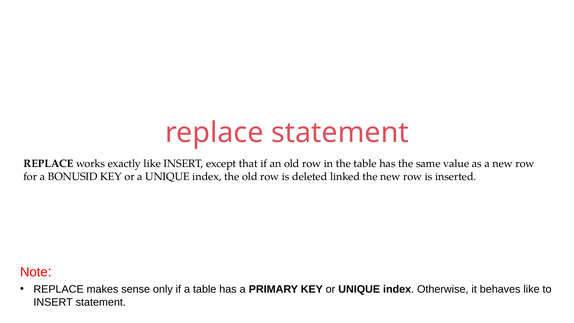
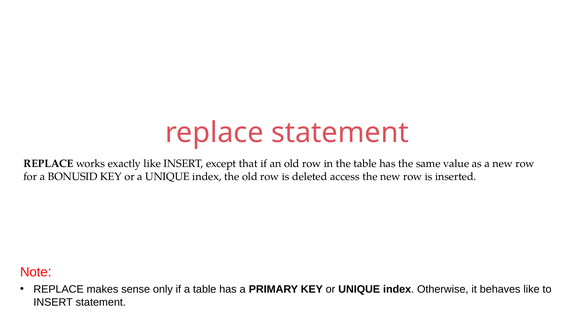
linked: linked -> access (345, 176)
